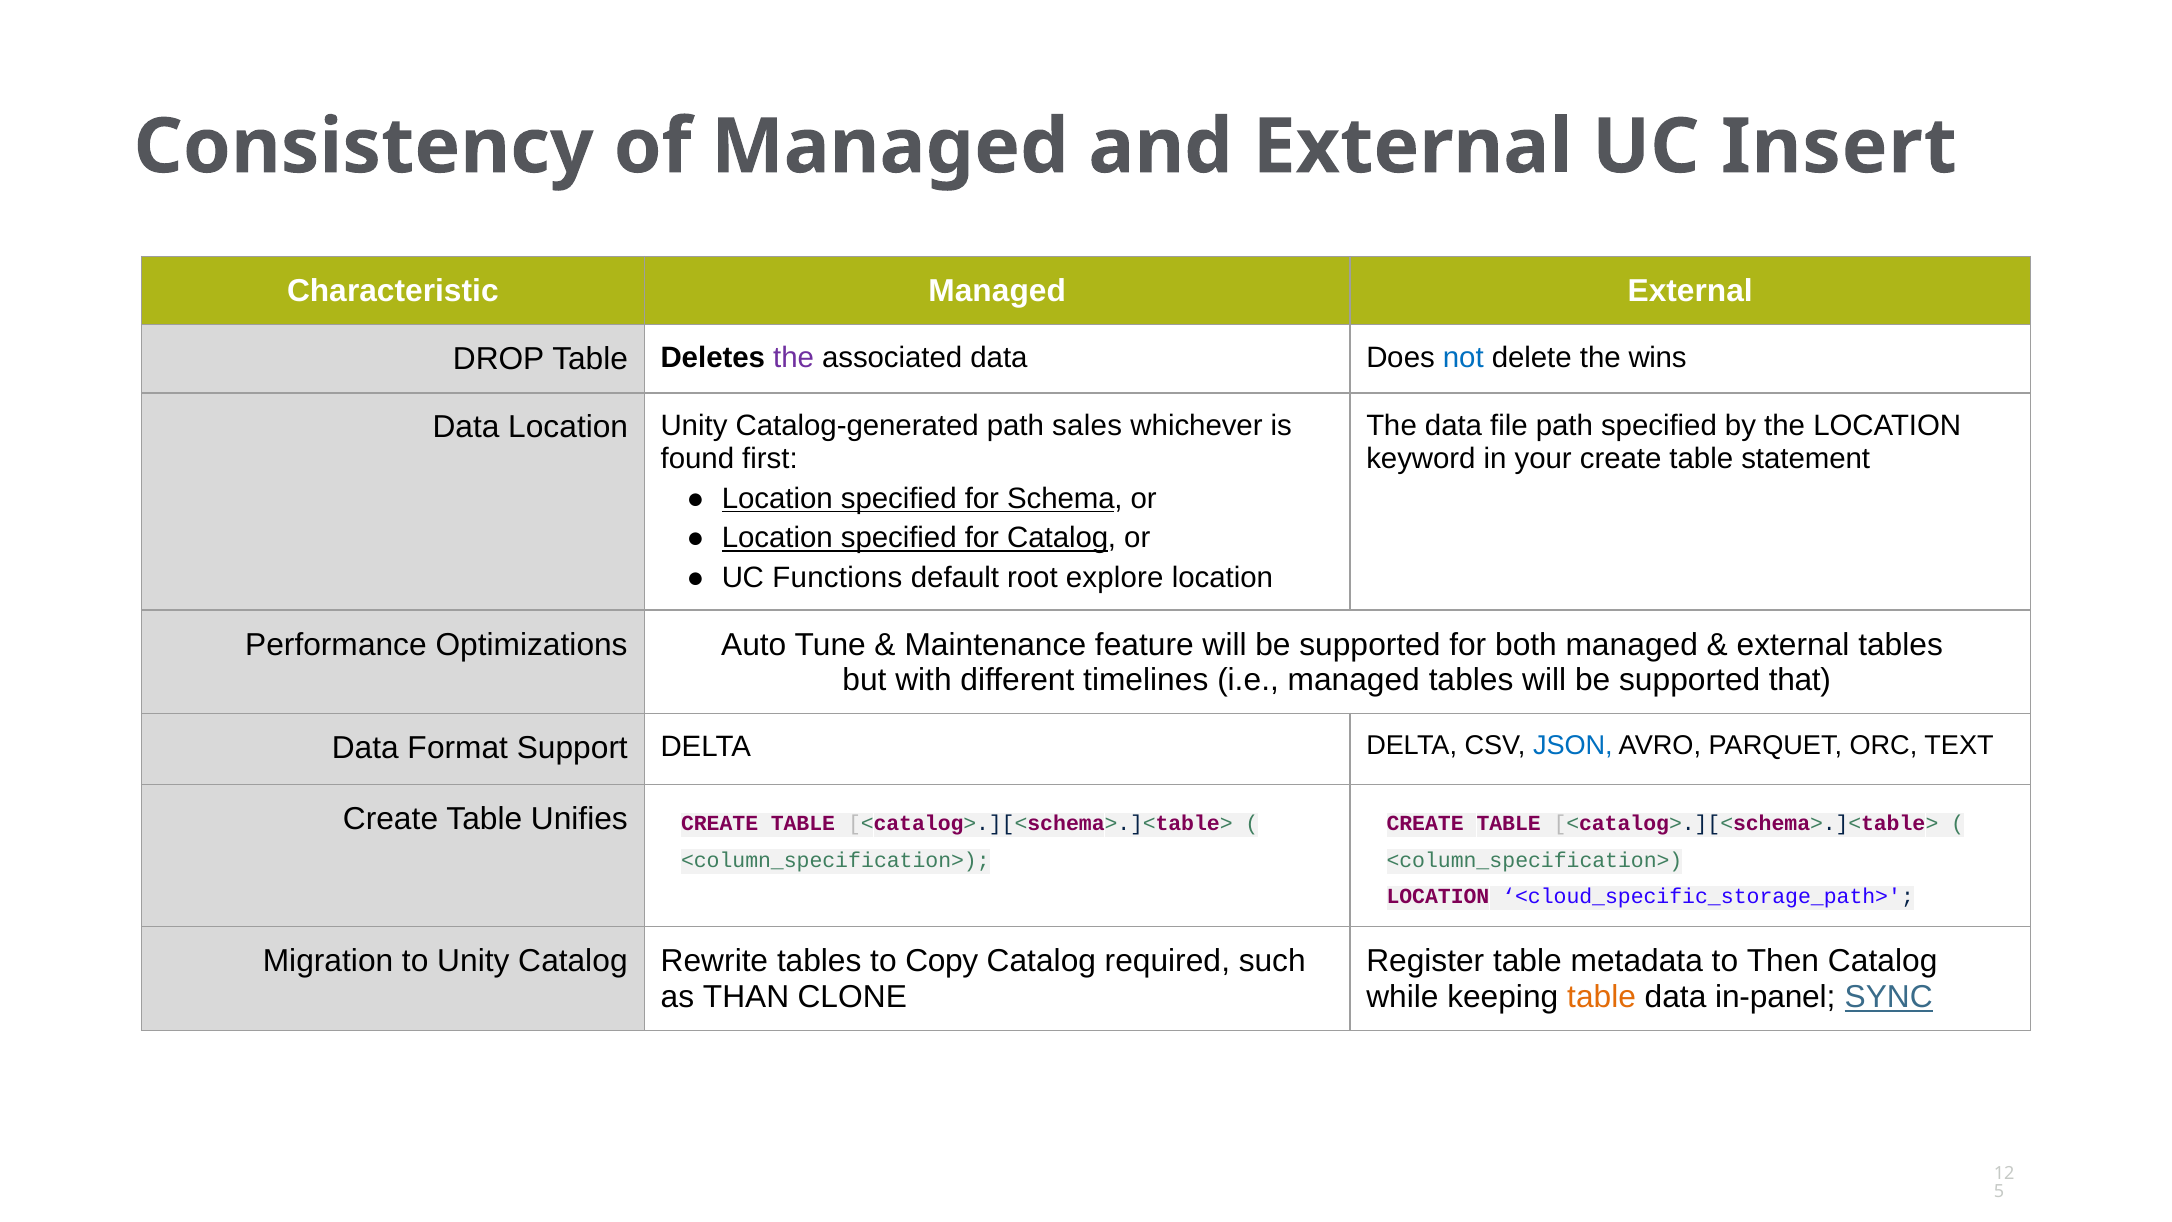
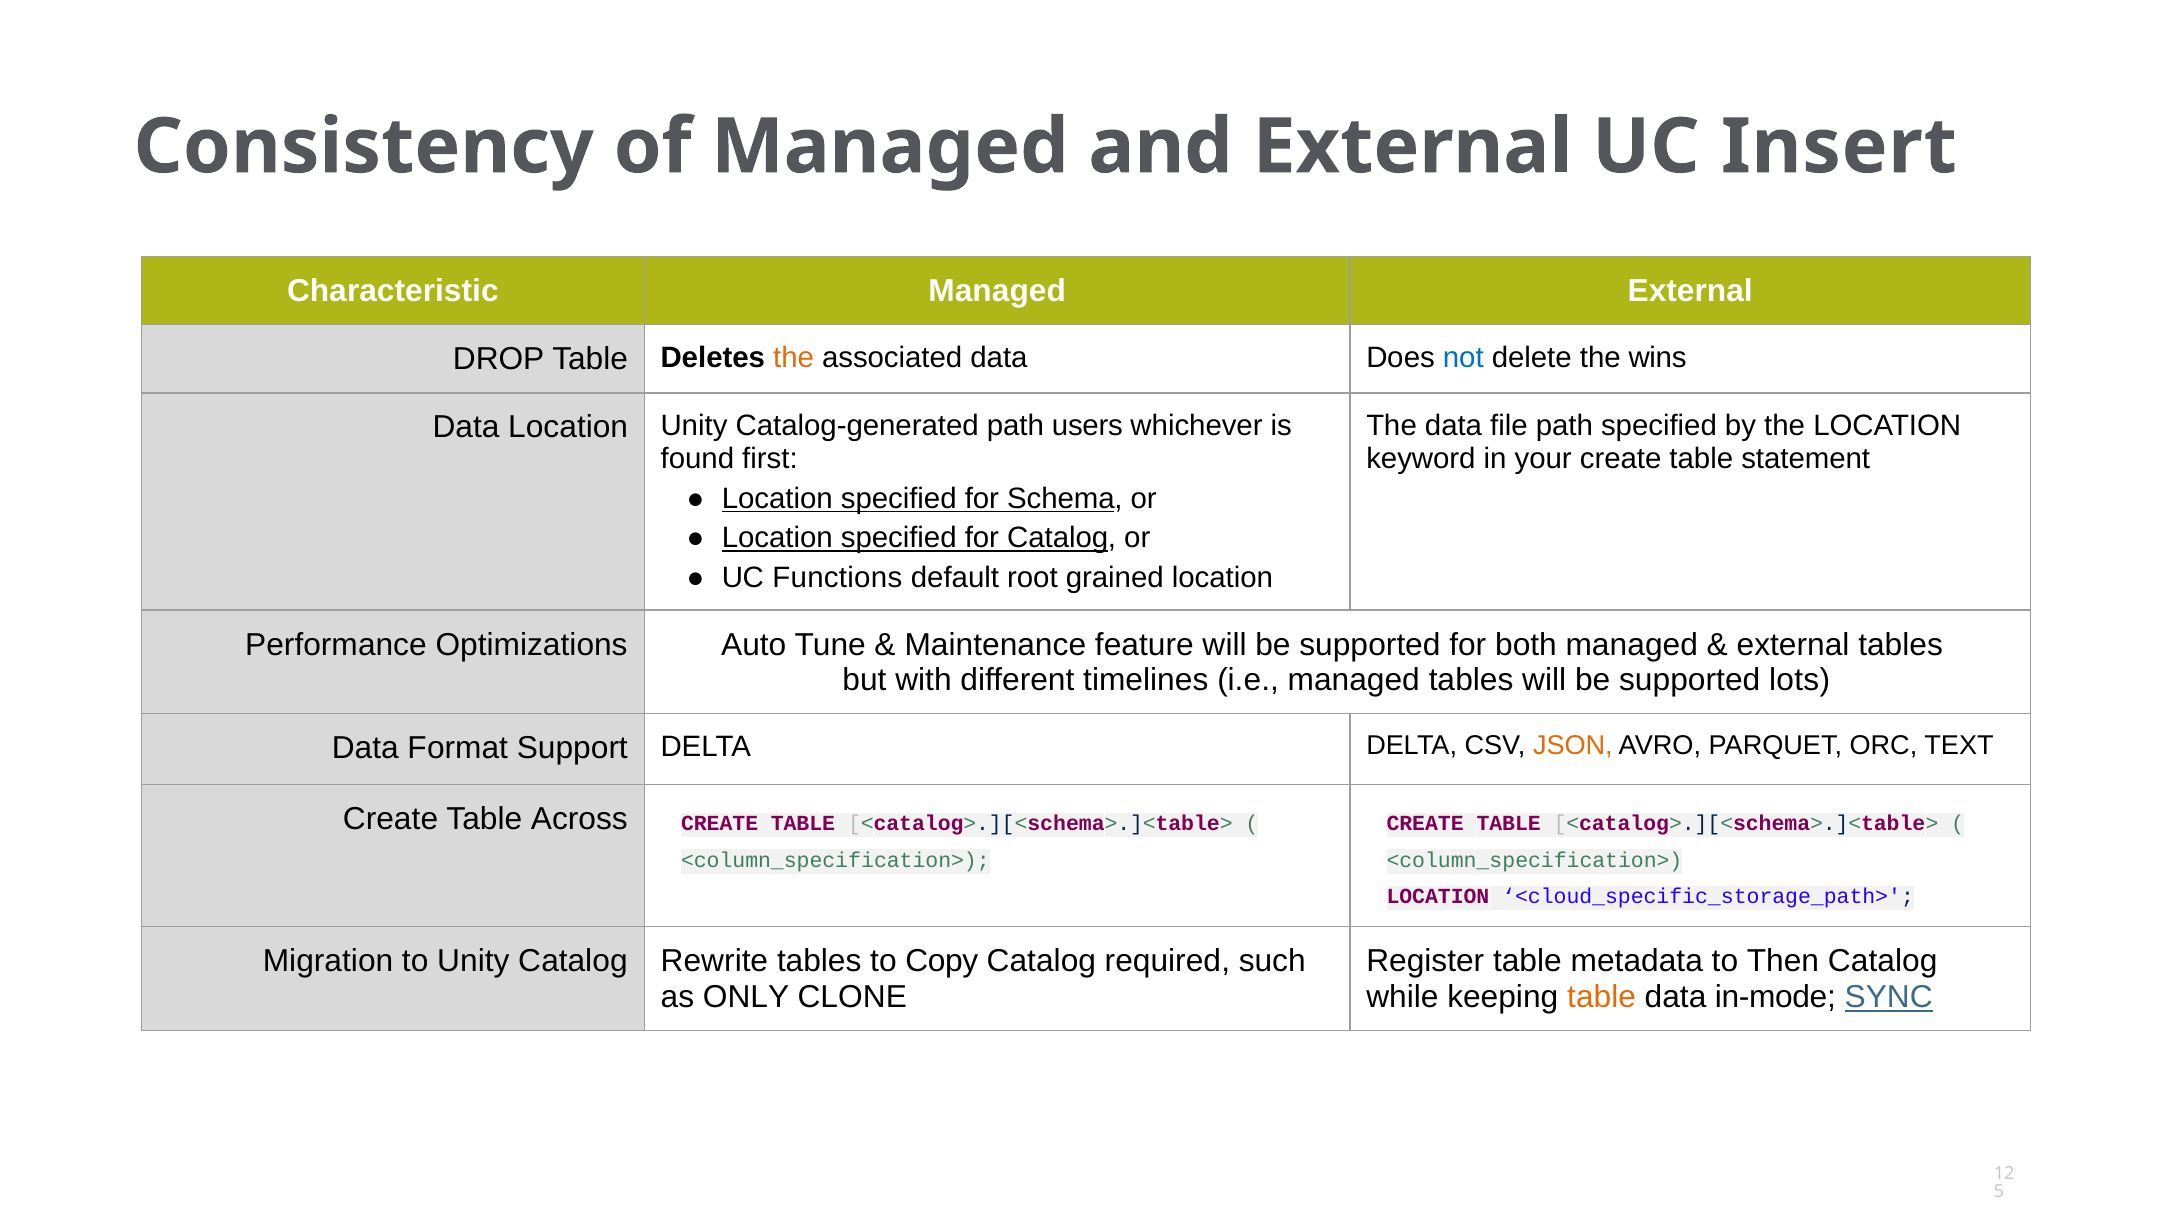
the colour: purple -> orange (794, 358)
sales: sales -> users (1087, 426)
explore: explore -> grained (1115, 578)
that: that -> lots (1800, 680)
JSON colour: blue -> orange (1573, 746)
Unifies: Unifies -> Across (579, 819)
THAN: THAN -> ONLY (746, 997)
in-panel: in-panel -> in-mode (1775, 997)
